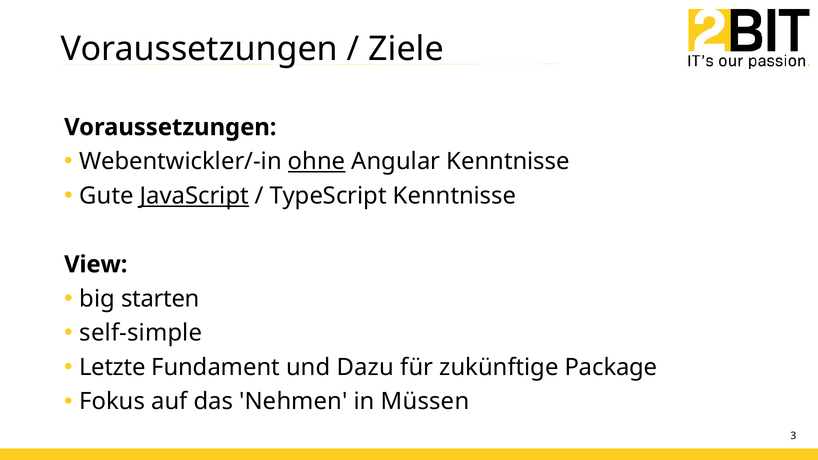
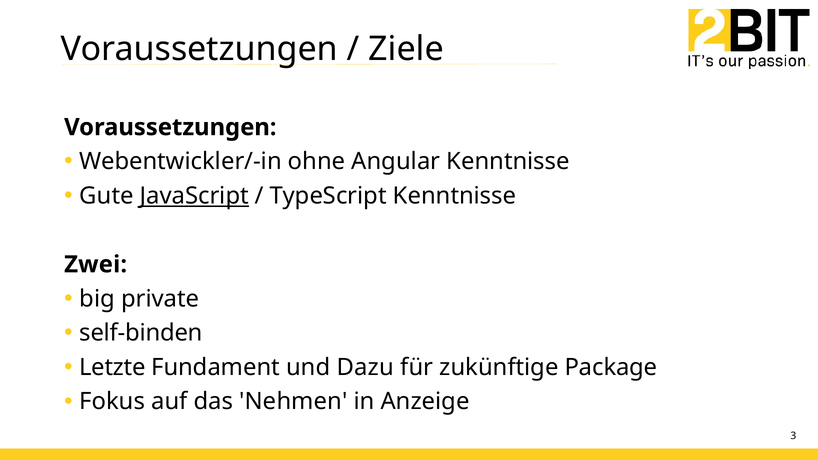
ohne underline: present -> none (317, 162)
View: View -> Zwei (96, 265)
starten: starten -> private (160, 299)
self-simple: self-simple -> self-binden (141, 333)
Müssen: Müssen -> Anzeige (425, 402)
